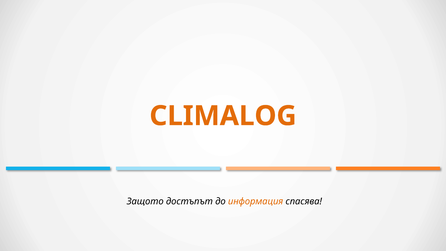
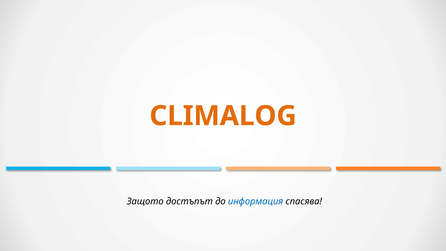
информация colour: orange -> blue (256, 201)
